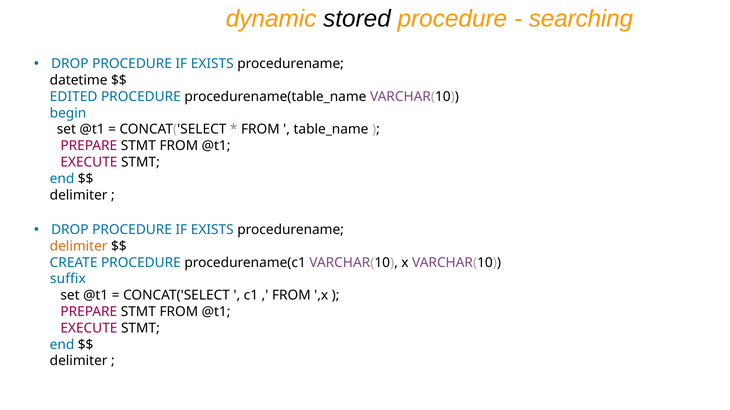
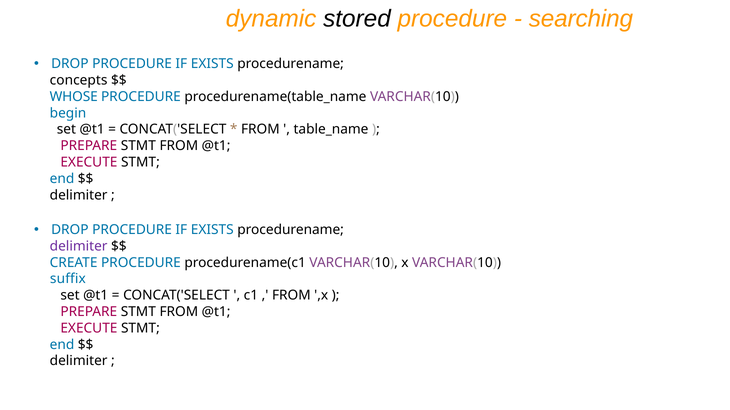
datetime: datetime -> concepts (79, 80)
EDITED: EDITED -> WHOSE (74, 97)
delimiter colour: orange -> purple (79, 247)
